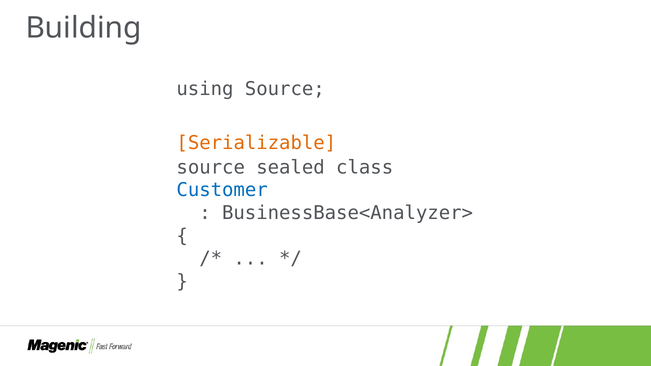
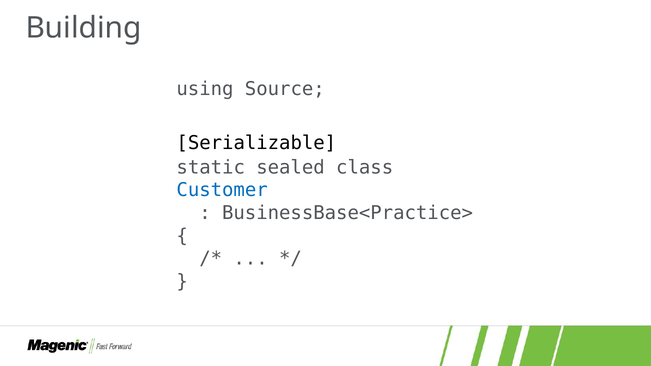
Serializable colour: orange -> black (256, 143)
source: source -> static (211, 168)
BusinessBase<Analyzer>: BusinessBase<Analyzer> -> BusinessBase<Practice> (348, 213)
